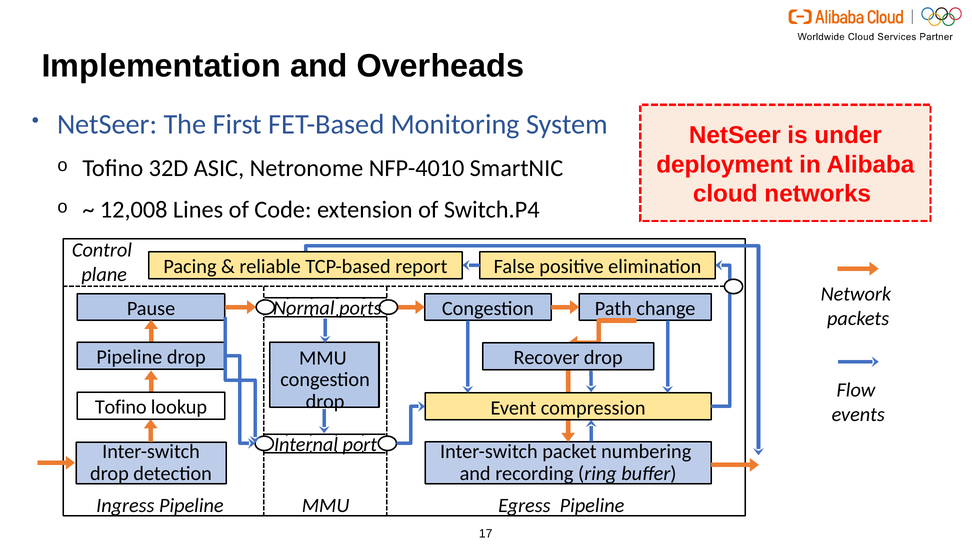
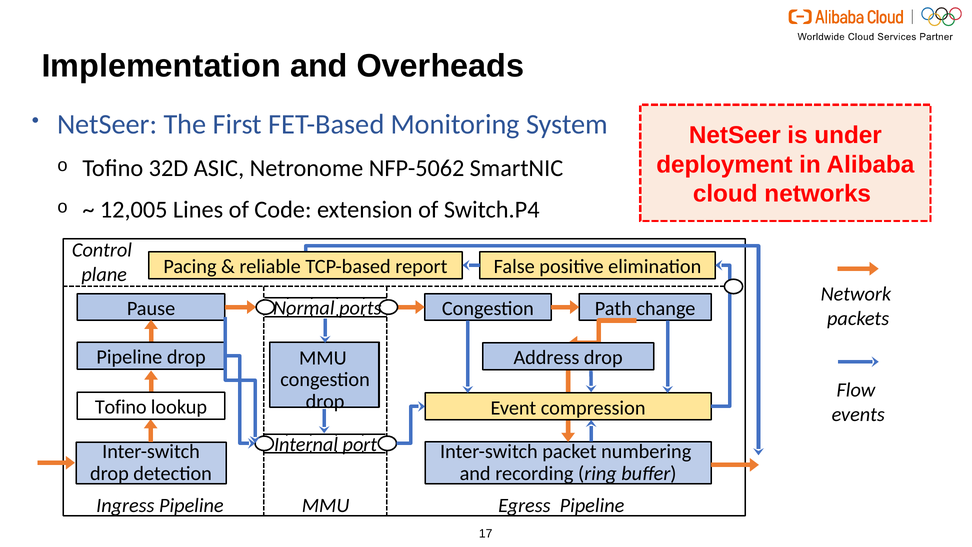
NFP-4010: NFP-4010 -> NFP-5062 (417, 168)
12,008: 12,008 -> 12,005 (134, 210)
Recover: Recover -> Address (546, 358)
